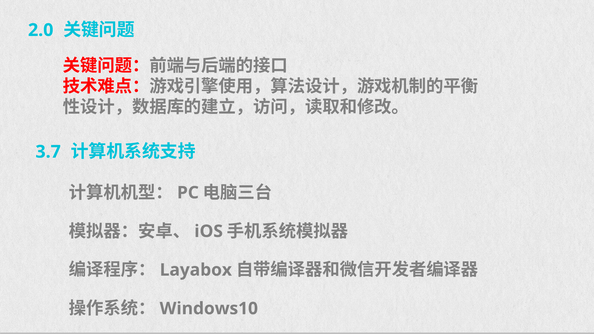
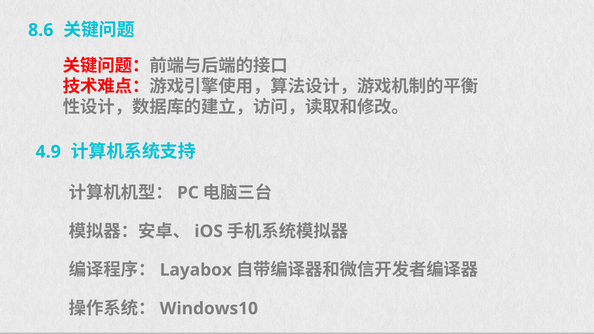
2.0: 2.0 -> 8.6 (41, 30)
3.7: 3.7 -> 4.9 (48, 152)
